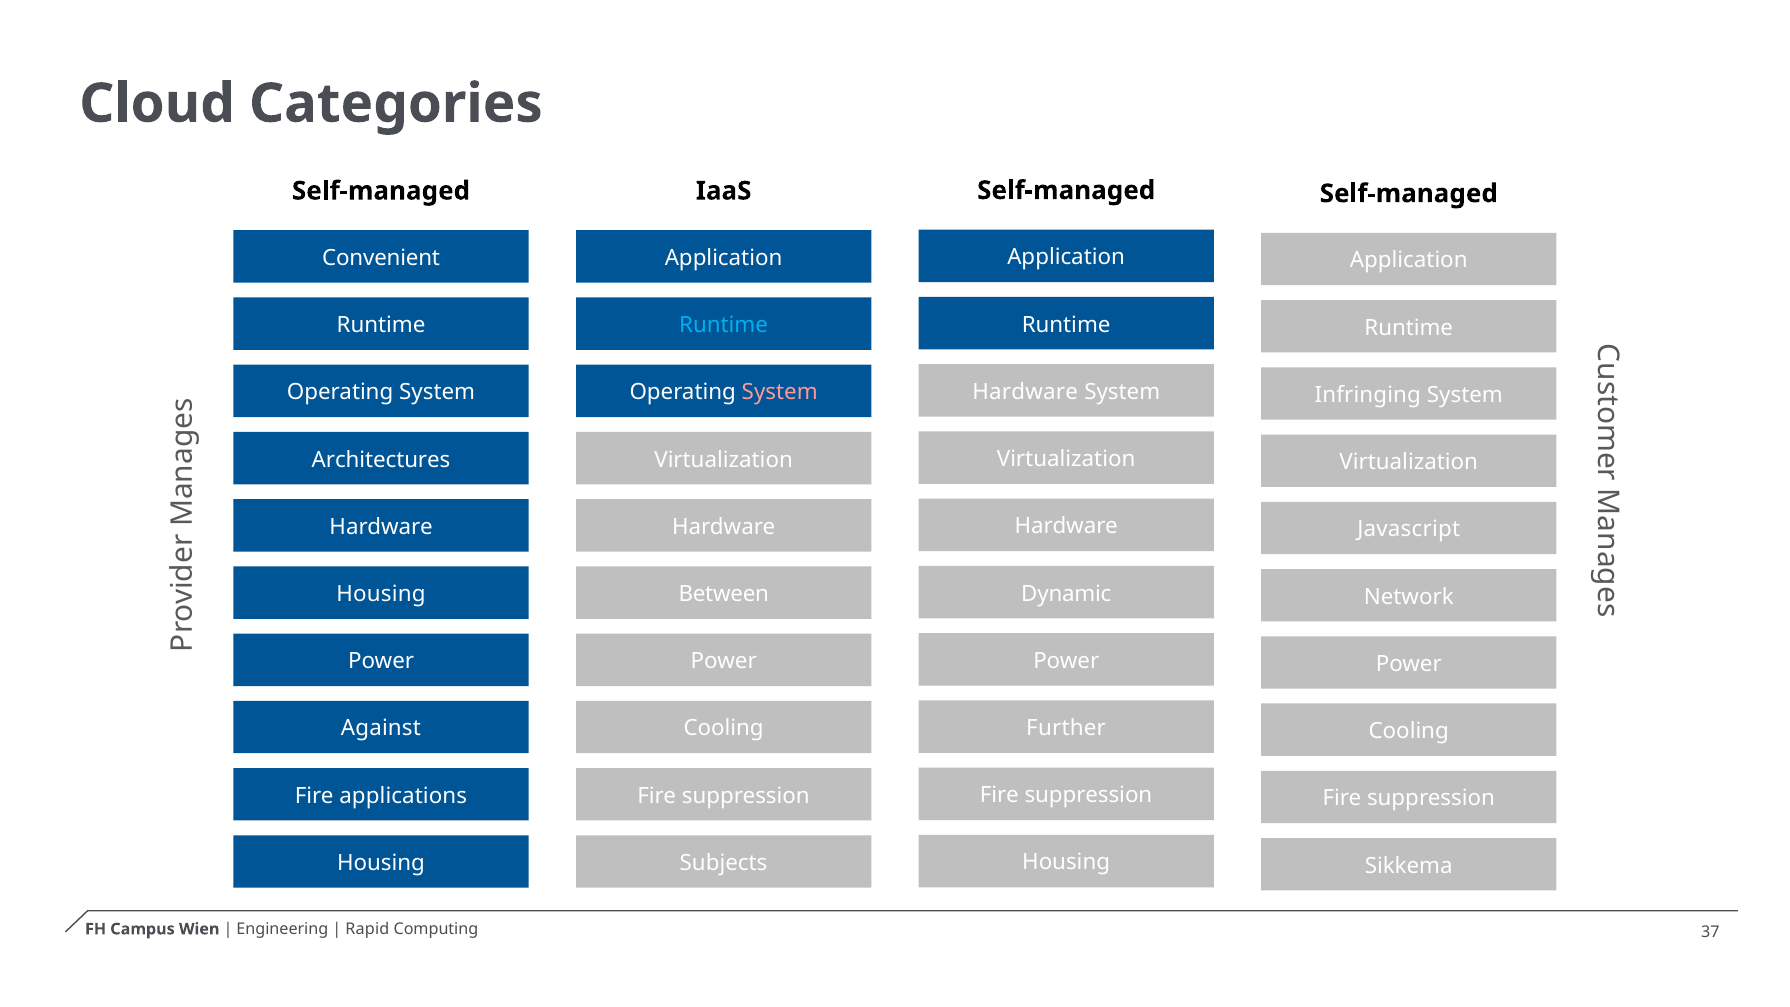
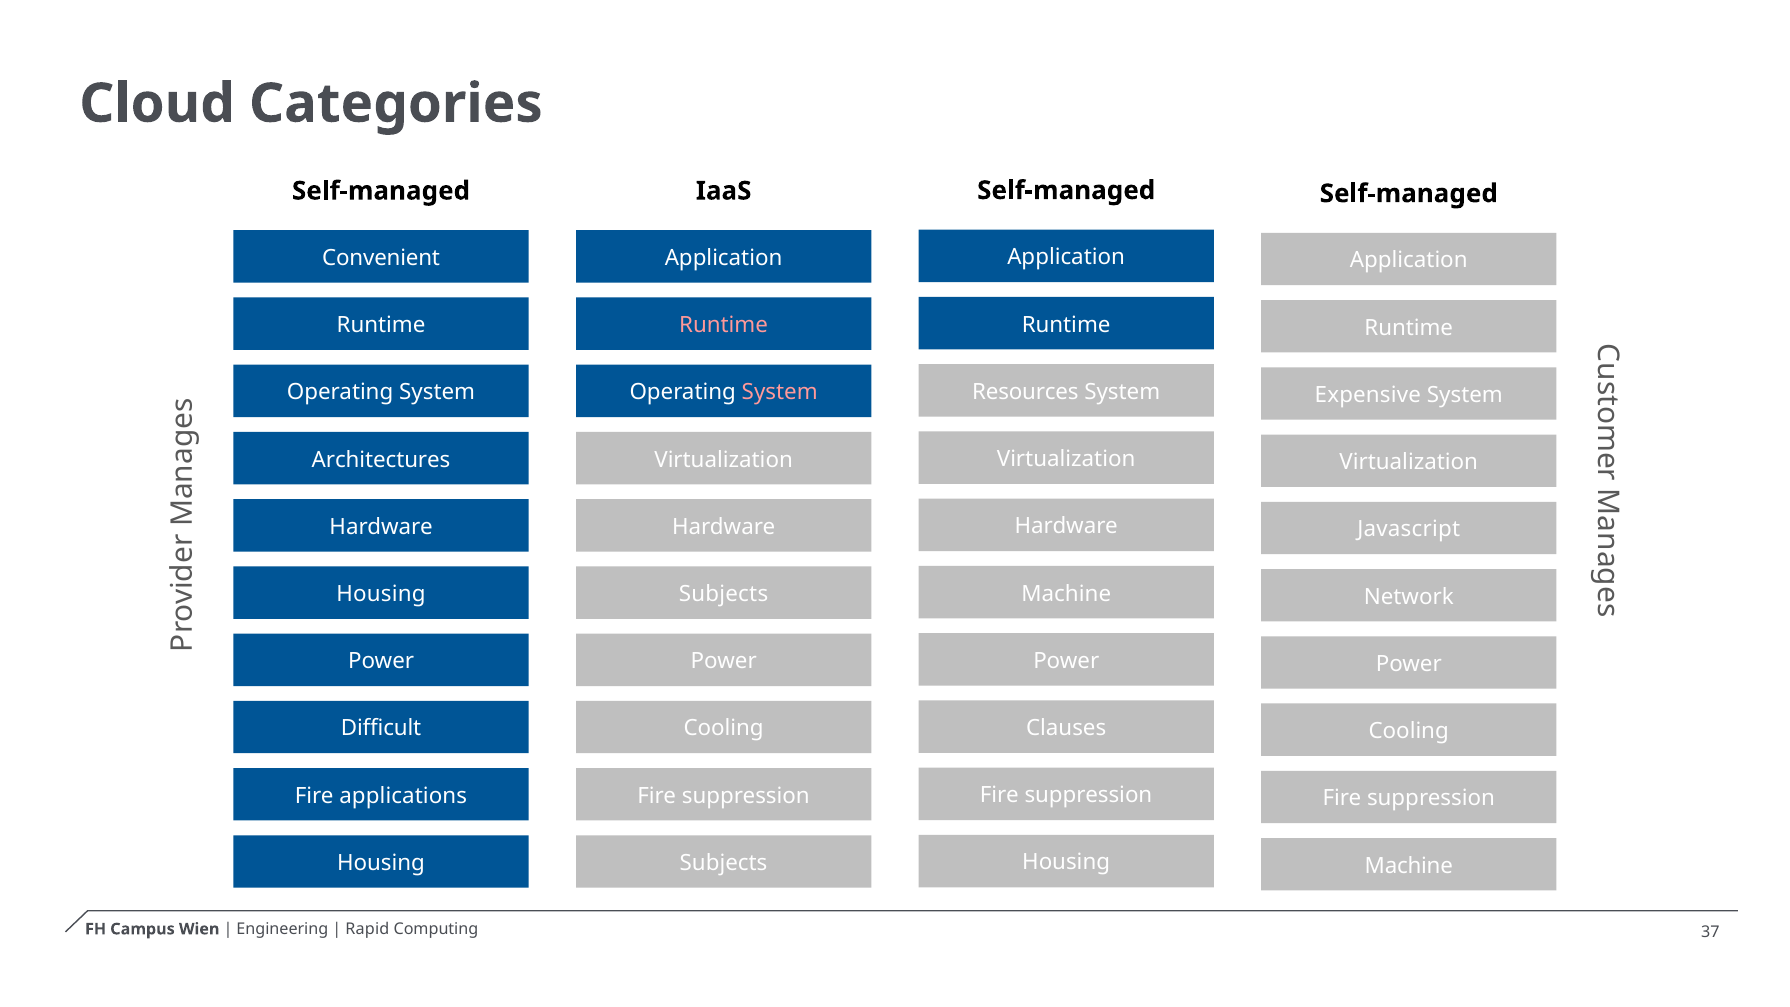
Runtime colour: light blue -> pink (724, 325)
Hardware: Hardware -> Resources (1025, 392)
Infringing: Infringing -> Expensive (1368, 395)
Dynamic: Dynamic -> Machine (1066, 593)
Between: Between -> Subjects (724, 594)
Further: Further -> Clauses (1066, 728)
Against: Against -> Difficult (381, 728)
Sikkema: Sikkema -> Machine (1409, 866)
